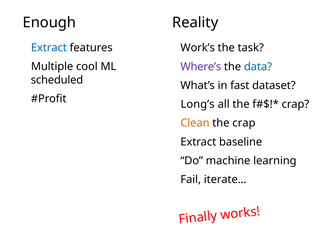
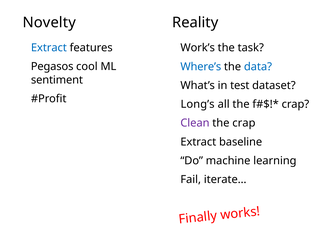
Enough: Enough -> Novelty (49, 22)
Multiple: Multiple -> Pegasos (52, 67)
Where’s colour: purple -> blue (201, 67)
scheduled: scheduled -> sentiment (57, 80)
fast: fast -> test (240, 85)
Clean colour: orange -> purple (195, 123)
